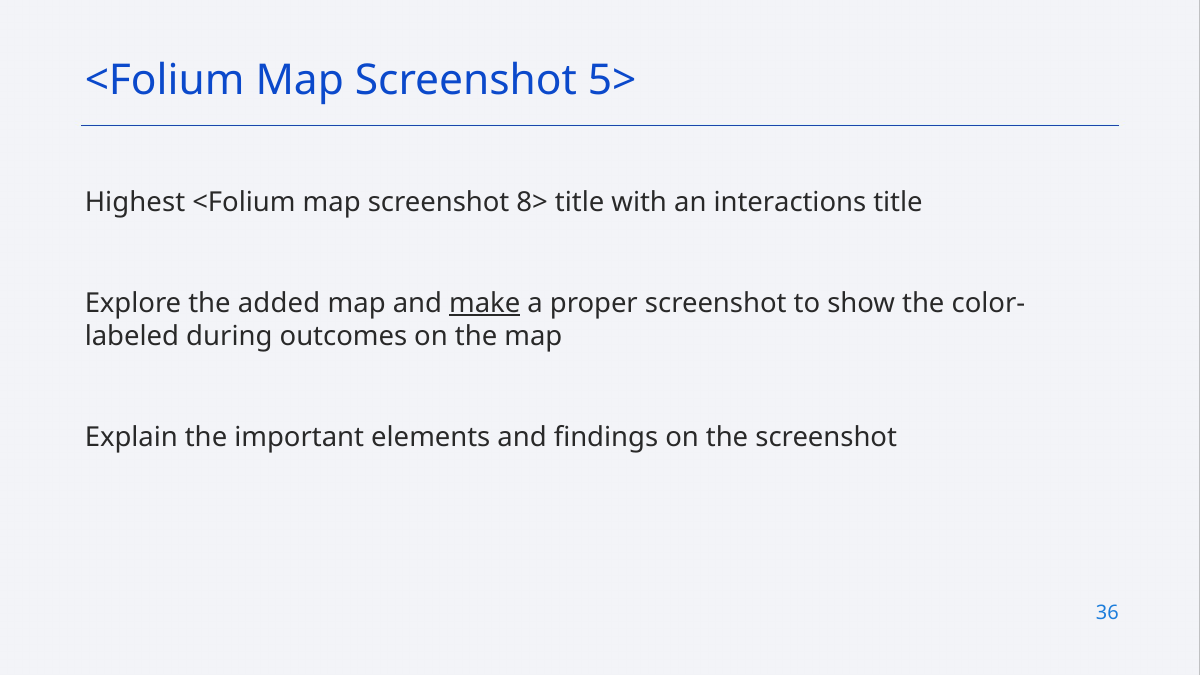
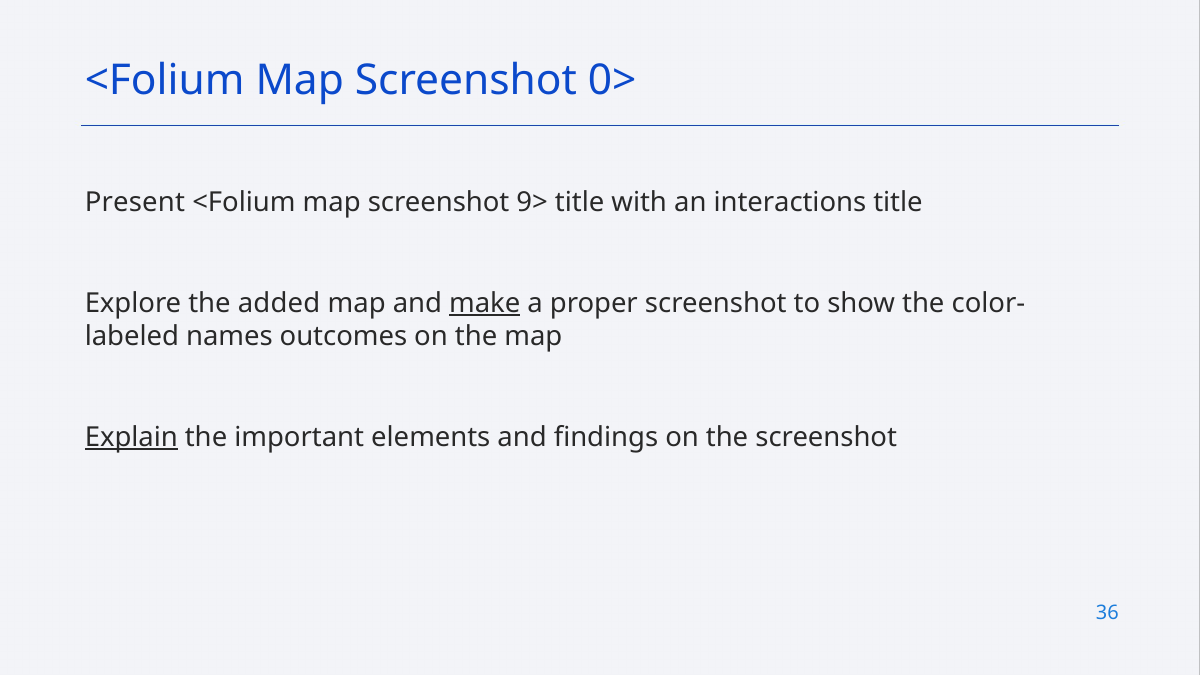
5>: 5> -> 0> (612, 80)
Highest: Highest -> Present (135, 203)
8>: 8> -> 9> (532, 203)
during: during -> names (229, 336)
Explain underline: none -> present (131, 437)
